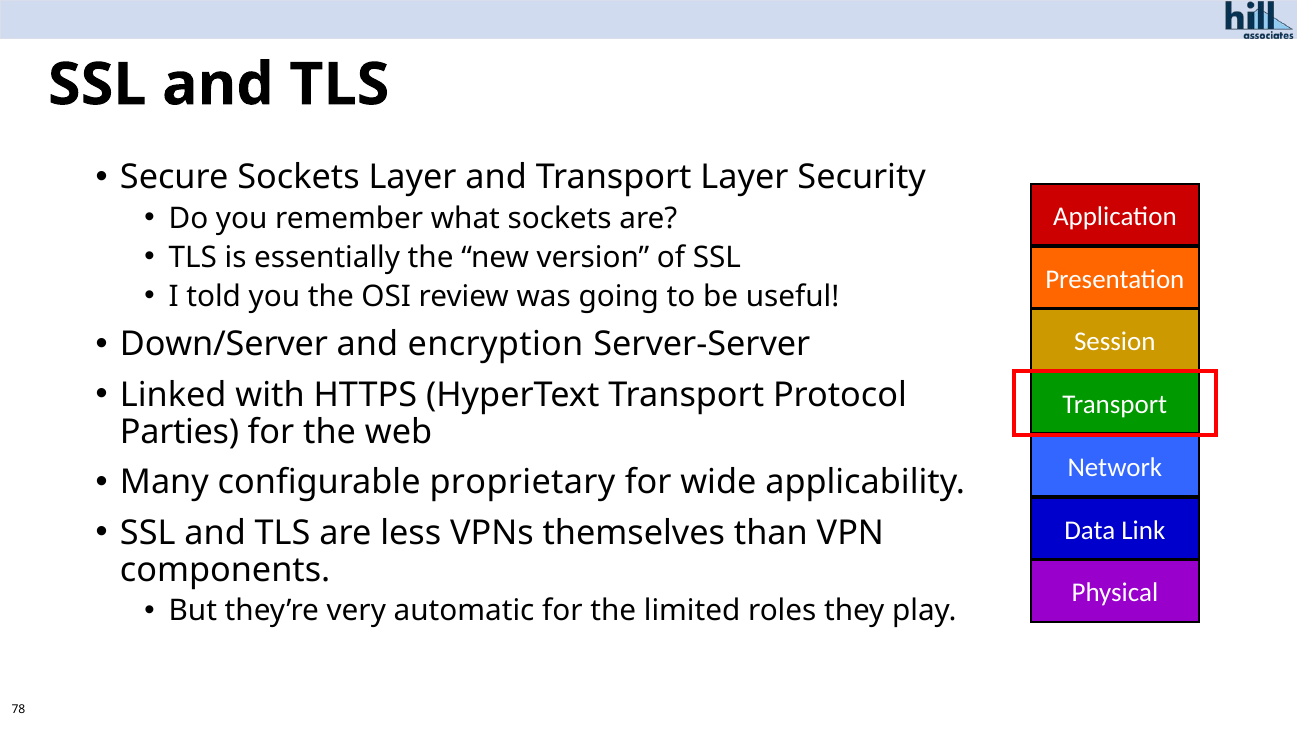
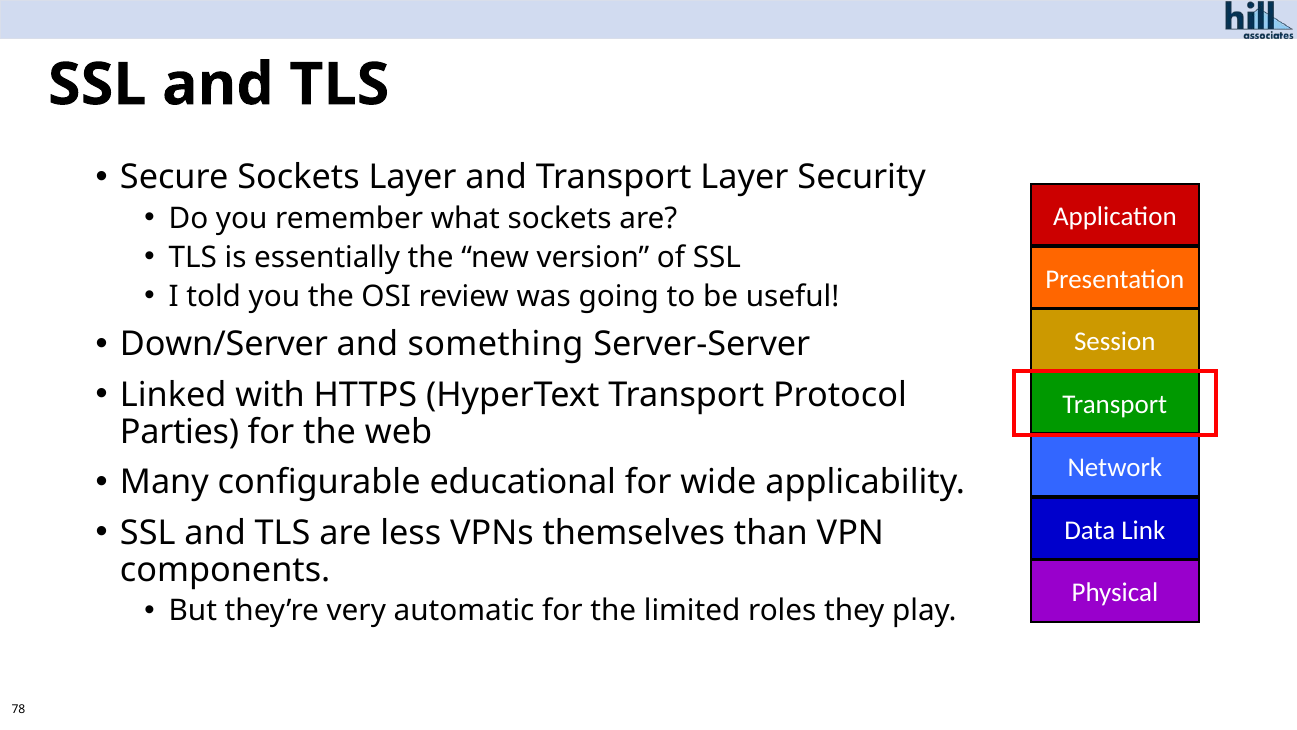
encryption: encryption -> something (496, 344)
proprietary: proprietary -> educational (523, 482)
